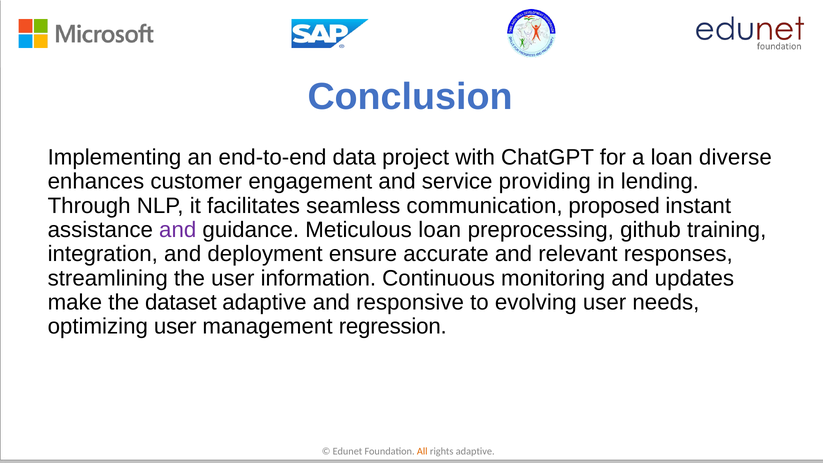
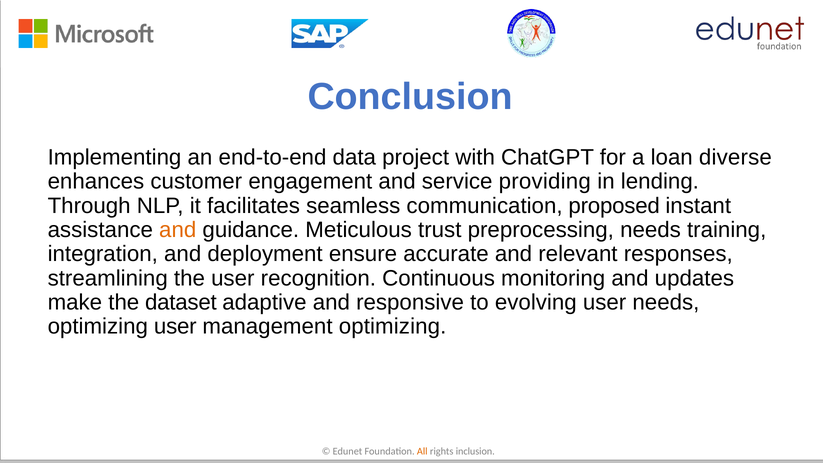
and colour: purple -> orange (178, 230)
Meticulous loan: loan -> trust (440, 230)
preprocessing github: github -> needs (650, 230)
information: information -> recognition (318, 278)
management regression: regression -> optimizing (393, 326)
rights adaptive: adaptive -> inclusion (475, 451)
